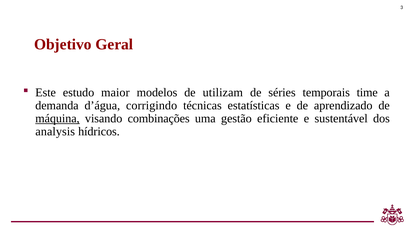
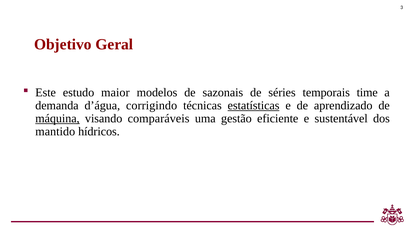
utilizam: utilizam -> sazonais (223, 93)
estatísticas underline: none -> present (254, 106)
combinações: combinações -> comparáveis (159, 119)
analysis: analysis -> mantido (55, 132)
